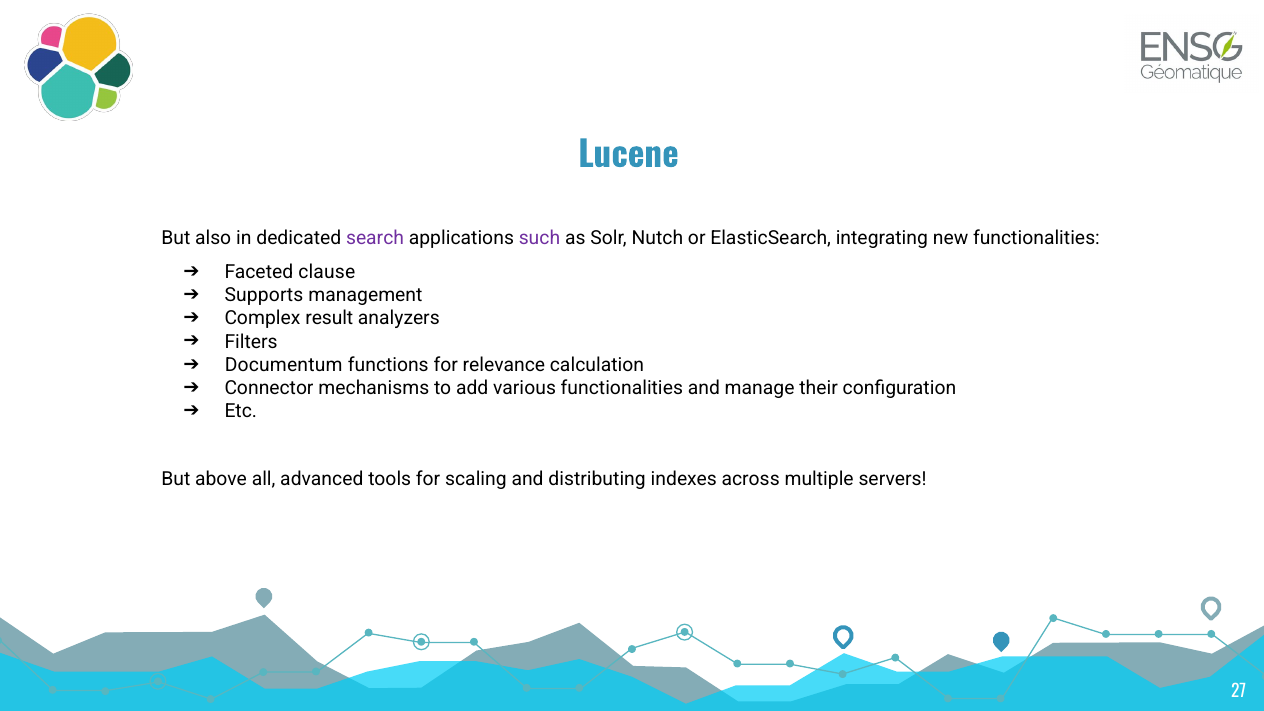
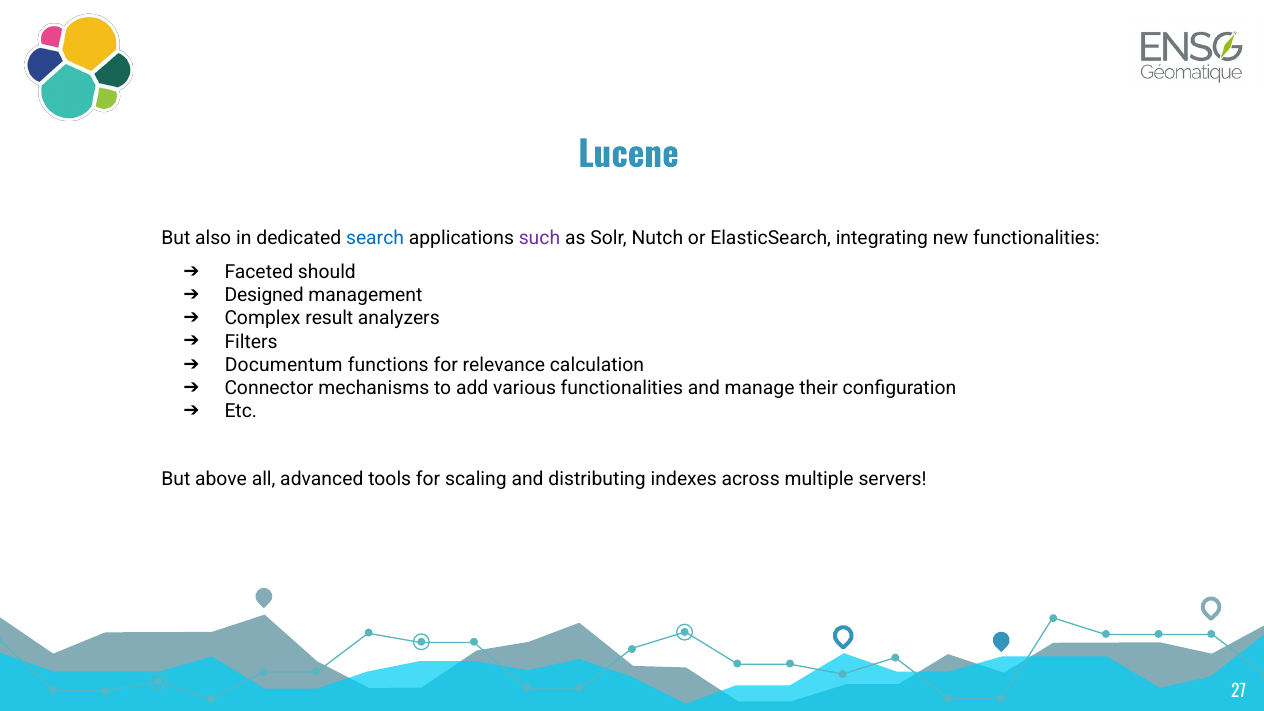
search colour: purple -> blue (375, 238)
clause: clause -> should (327, 272)
Supports: Supports -> Designed (264, 295)
